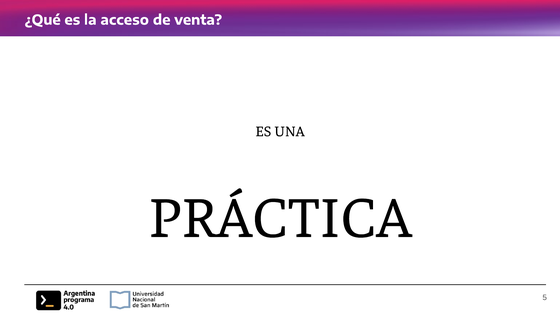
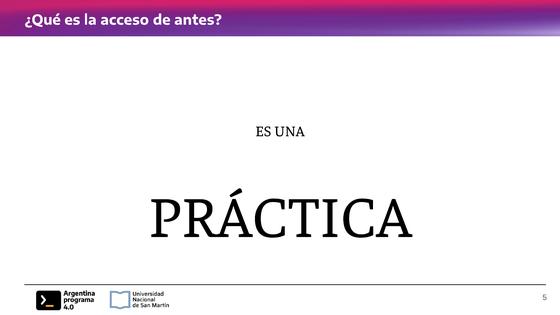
venta: venta -> antes (198, 20)
